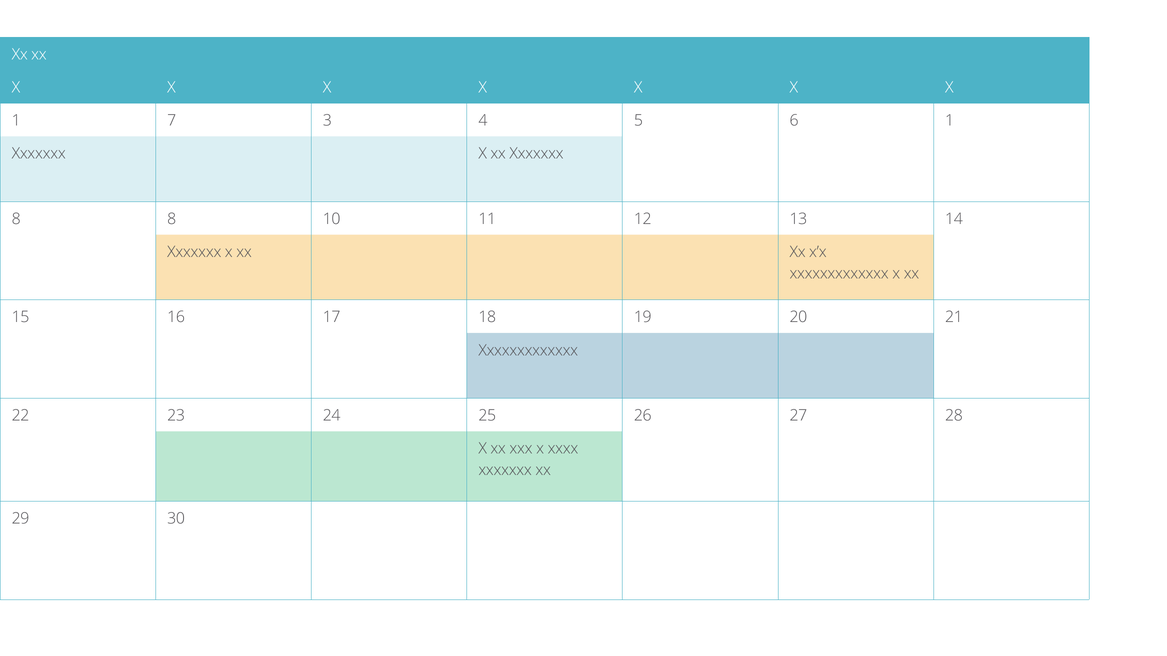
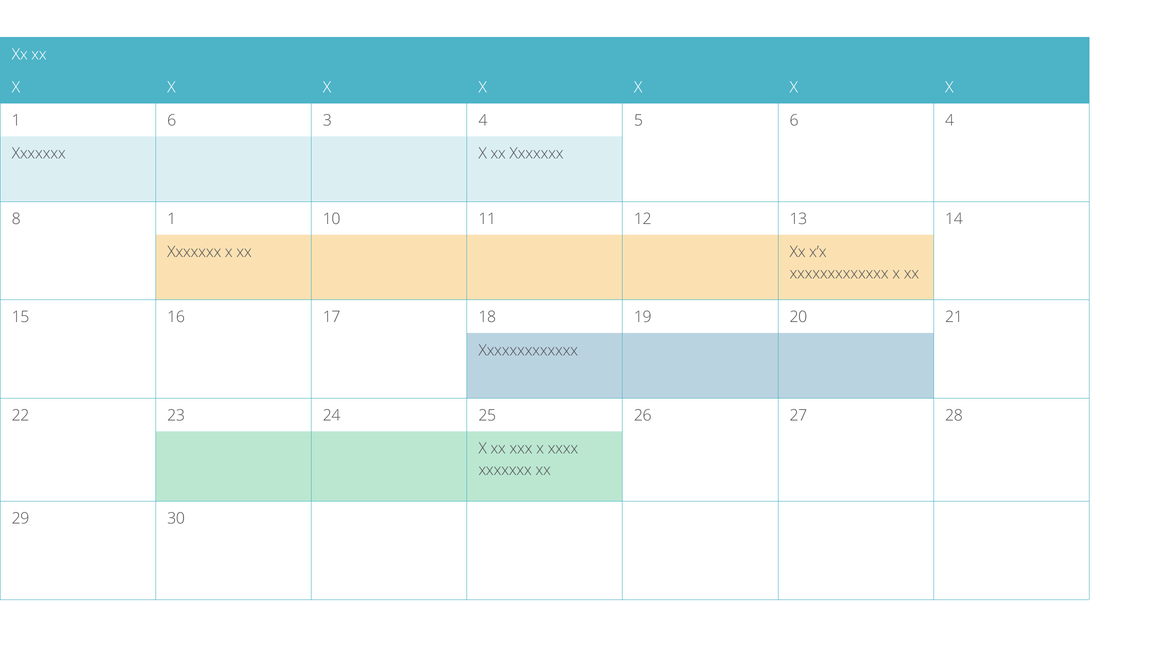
1 7: 7 -> 6 (172, 121)
6 1: 1 -> 4 (950, 121)
8 8: 8 -> 1 (172, 219)
